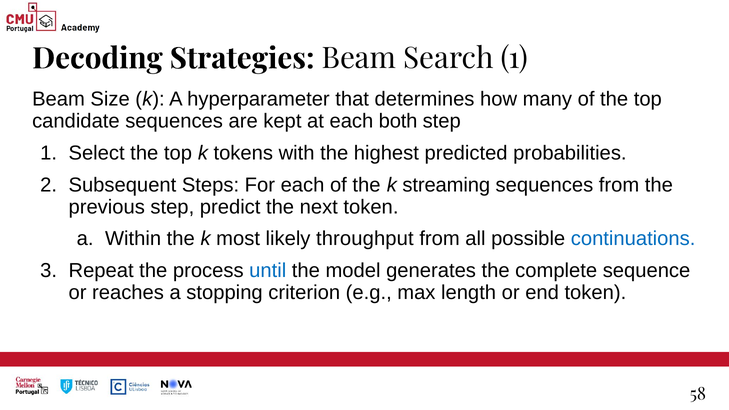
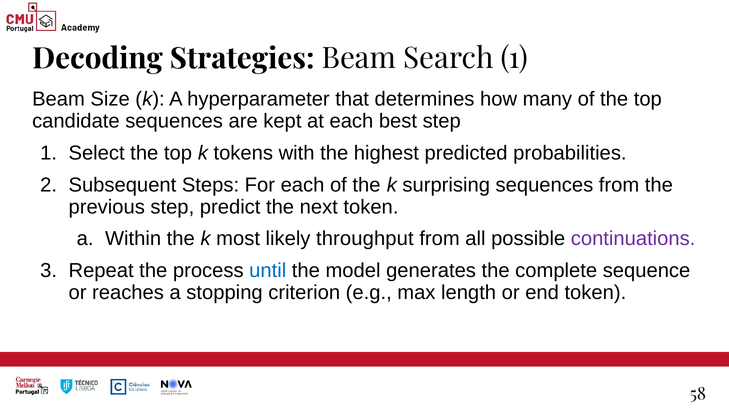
both: both -> best (398, 121)
streaming: streaming -> surprising (446, 185)
continuations colour: blue -> purple (633, 239)
